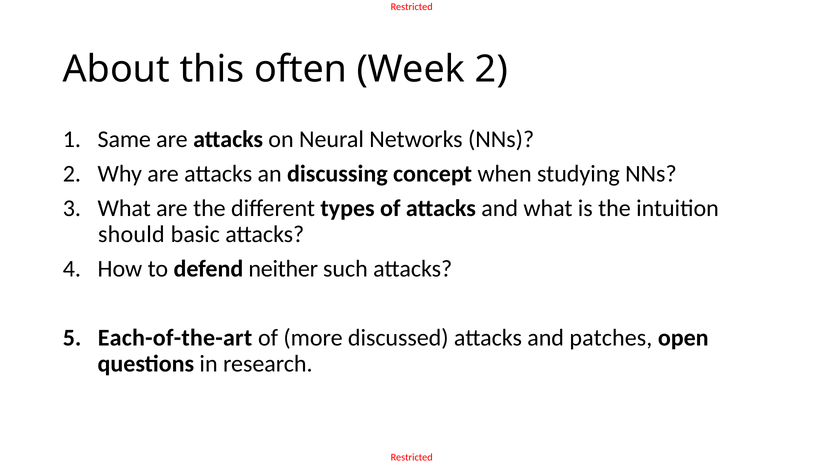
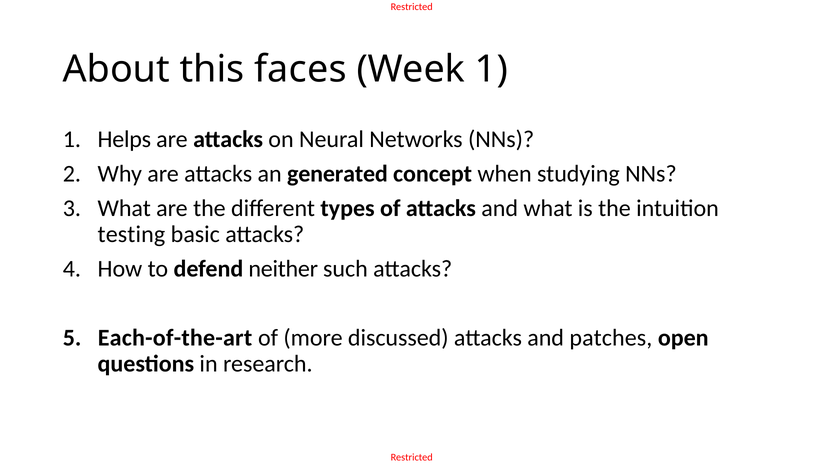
often: often -> faces (300, 69)
Week 2: 2 -> 1 (491, 69)
Same: Same -> Helps (124, 139)
discussing: discussing -> generated (337, 174)
should: should -> testing (131, 234)
